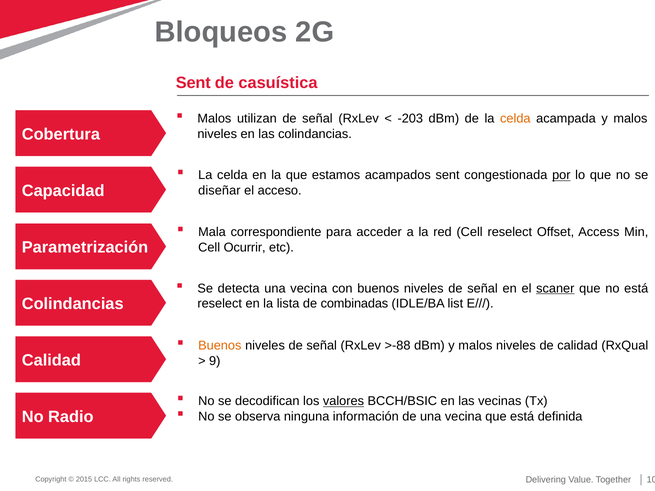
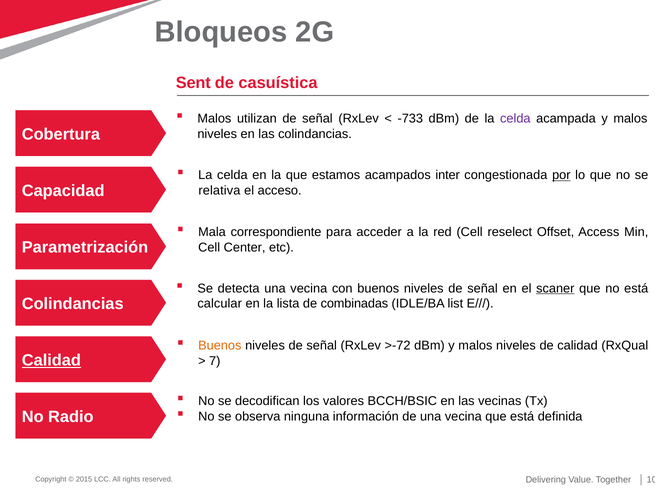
-203: -203 -> -733 (410, 119)
celda colour: orange -> purple (515, 119)
acampados sent: sent -> inter (448, 175)
diseñar: diseñar -> relativa (219, 191)
Ocurrir: Ocurrir -> Center (245, 247)
reselect: reselect -> calcular (220, 304)
>-88: >-88 -> >-72 (398, 346)
Calidad underline: none -> present (51, 361)
9: 9 -> 7 (215, 361)
valores underline: present -> none (343, 401)
